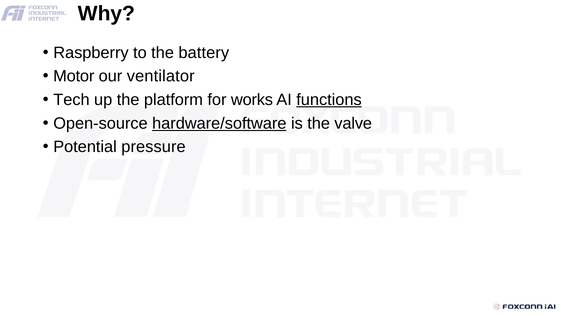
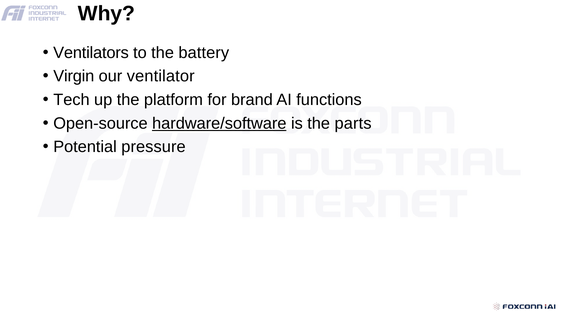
Raspberry: Raspberry -> Ventilators (91, 53)
Motor: Motor -> Virgin (74, 76)
works: works -> brand (252, 100)
functions underline: present -> none (329, 100)
valve: valve -> parts (353, 123)
